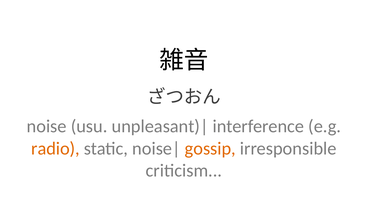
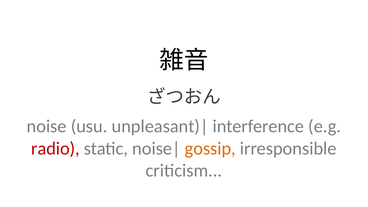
radio colour: orange -> red (55, 148)
